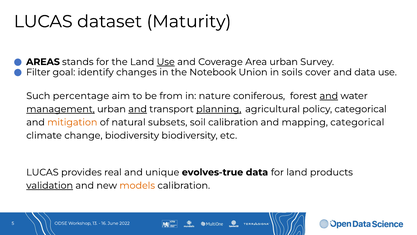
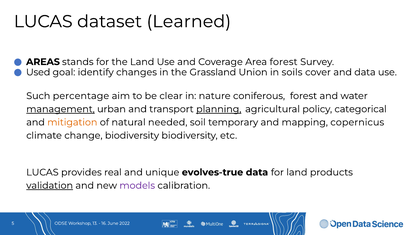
Maturity: Maturity -> Learned (189, 21)
Use underline: present -> none (166, 62)
Area urban: urban -> forest (284, 62)
Filter: Filter -> Used (38, 72)
Notebook: Notebook -> Grassland (213, 72)
from: from -> clear (171, 96)
and underline: present -> none (329, 96)
and underline: present -> none (138, 109)
subsets: subsets -> needed (168, 122)
soil calibration: calibration -> temporary (233, 122)
mapping categorical: categorical -> copernicus (357, 122)
models colour: orange -> purple (137, 185)
